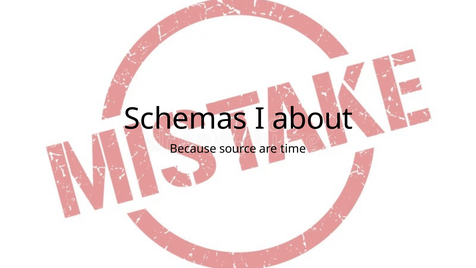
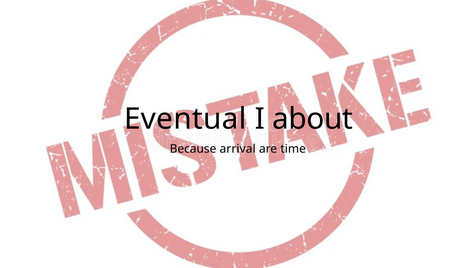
Schemas: Schemas -> Eventual (185, 119)
source: source -> arrival (238, 149)
